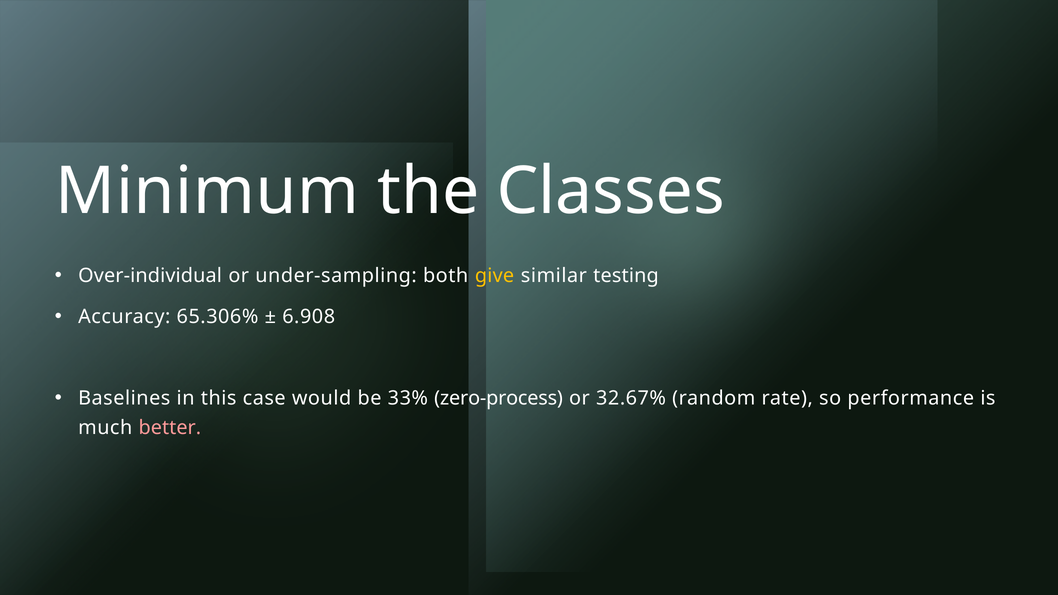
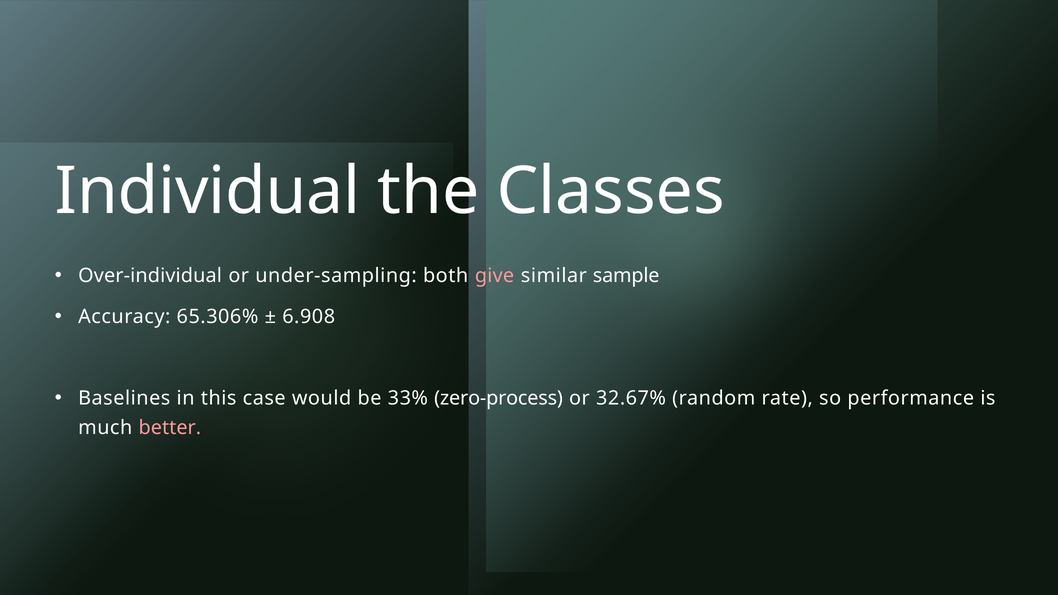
Minimum: Minimum -> Individual (208, 192)
give colour: yellow -> pink (495, 276)
testing: testing -> sample (626, 276)
